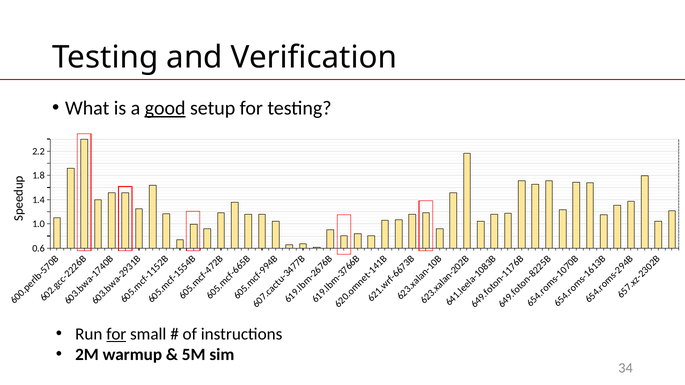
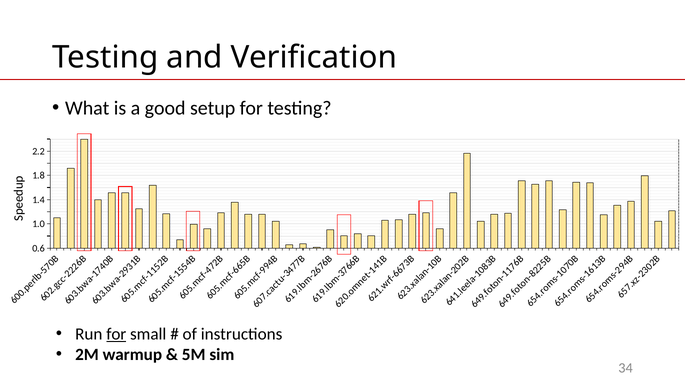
good underline: present -> none (165, 108)
